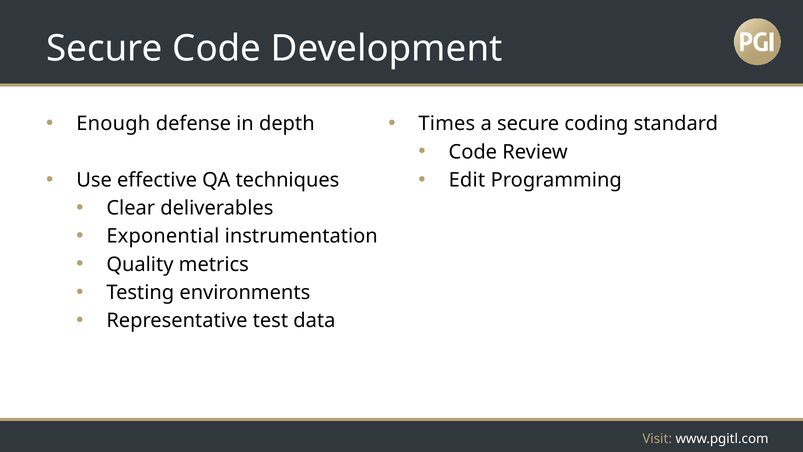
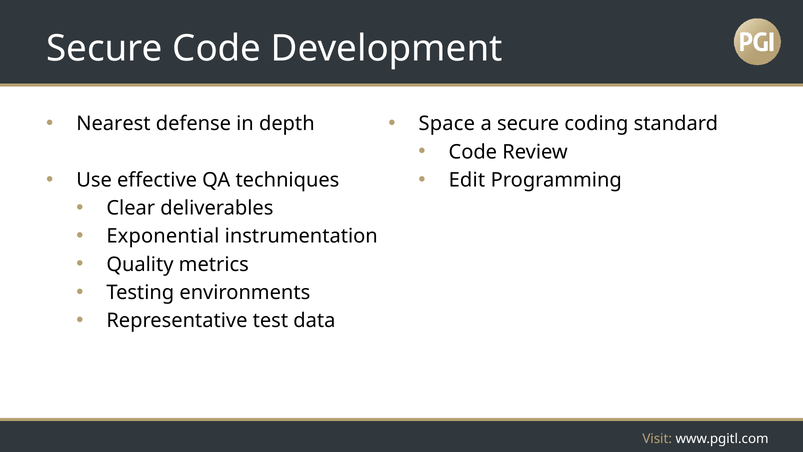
Enough: Enough -> Nearest (113, 124)
Times: Times -> Space (447, 124)
